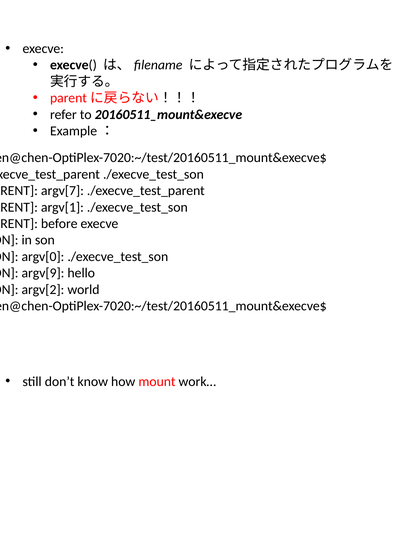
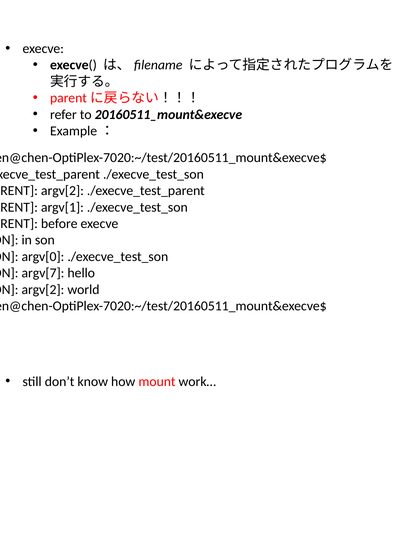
argv[7: argv[7 -> argv[2 (62, 191)
argv[9: argv[9 -> argv[7 (43, 273)
